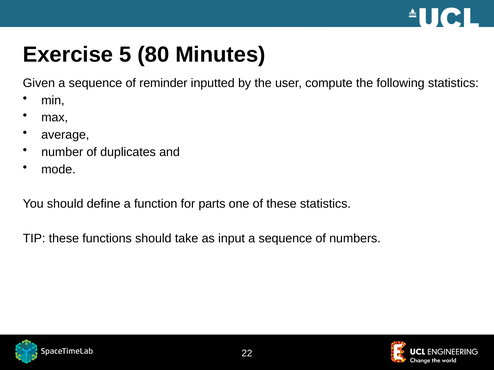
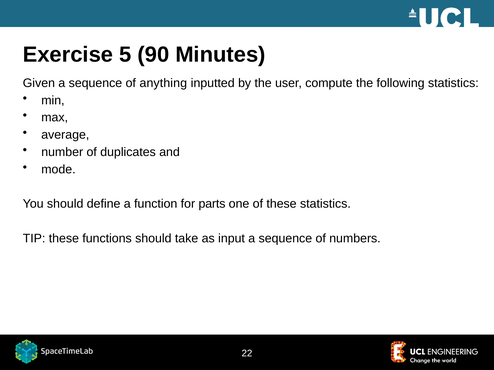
80: 80 -> 90 (153, 55)
reminder: reminder -> anything (163, 83)
